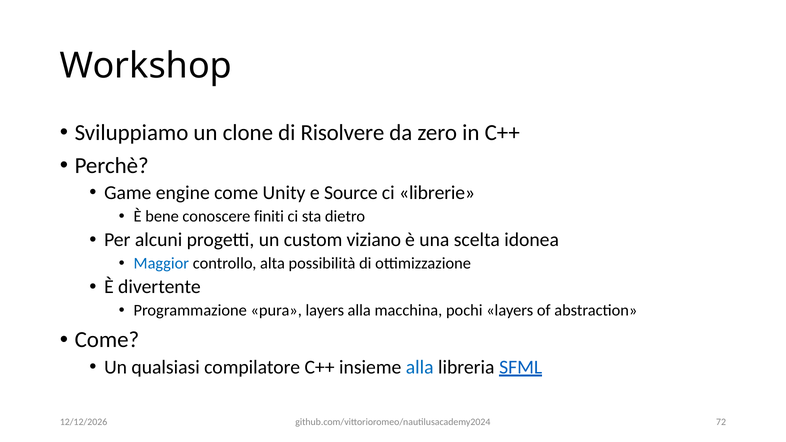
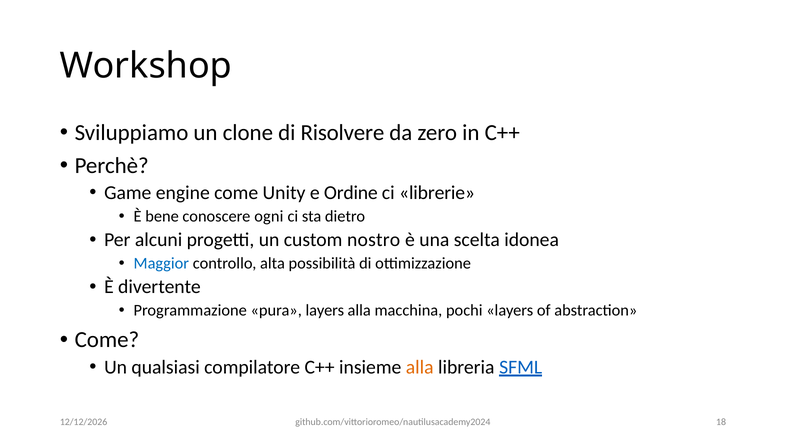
Source: Source -> Ordine (351, 193)
finiti: finiti -> ogni (269, 216)
viziano: viziano -> nostro (374, 240)
alla colour: blue -> orange (420, 367)
72: 72 -> 18 (721, 422)
